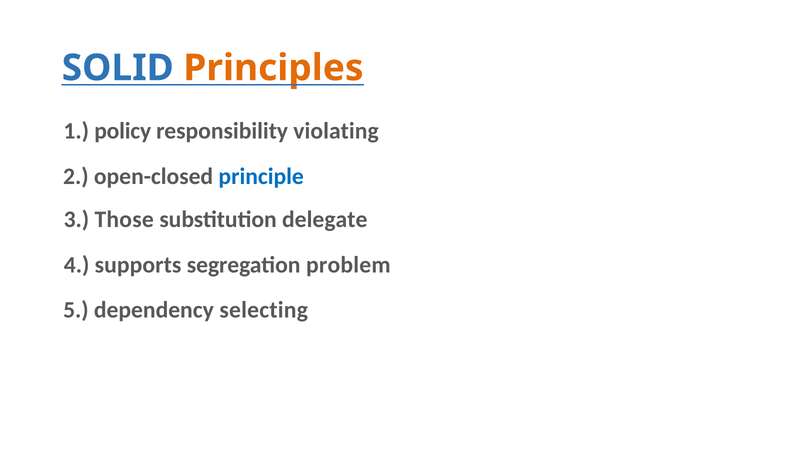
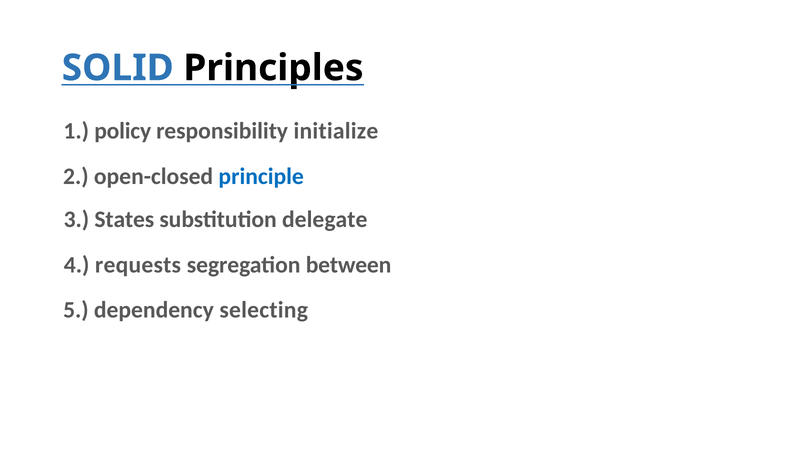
Principles colour: orange -> black (273, 68)
violating: violating -> initialize (336, 131)
Those: Those -> States (124, 220)
supports: supports -> requests (138, 265)
problem: problem -> between (349, 265)
